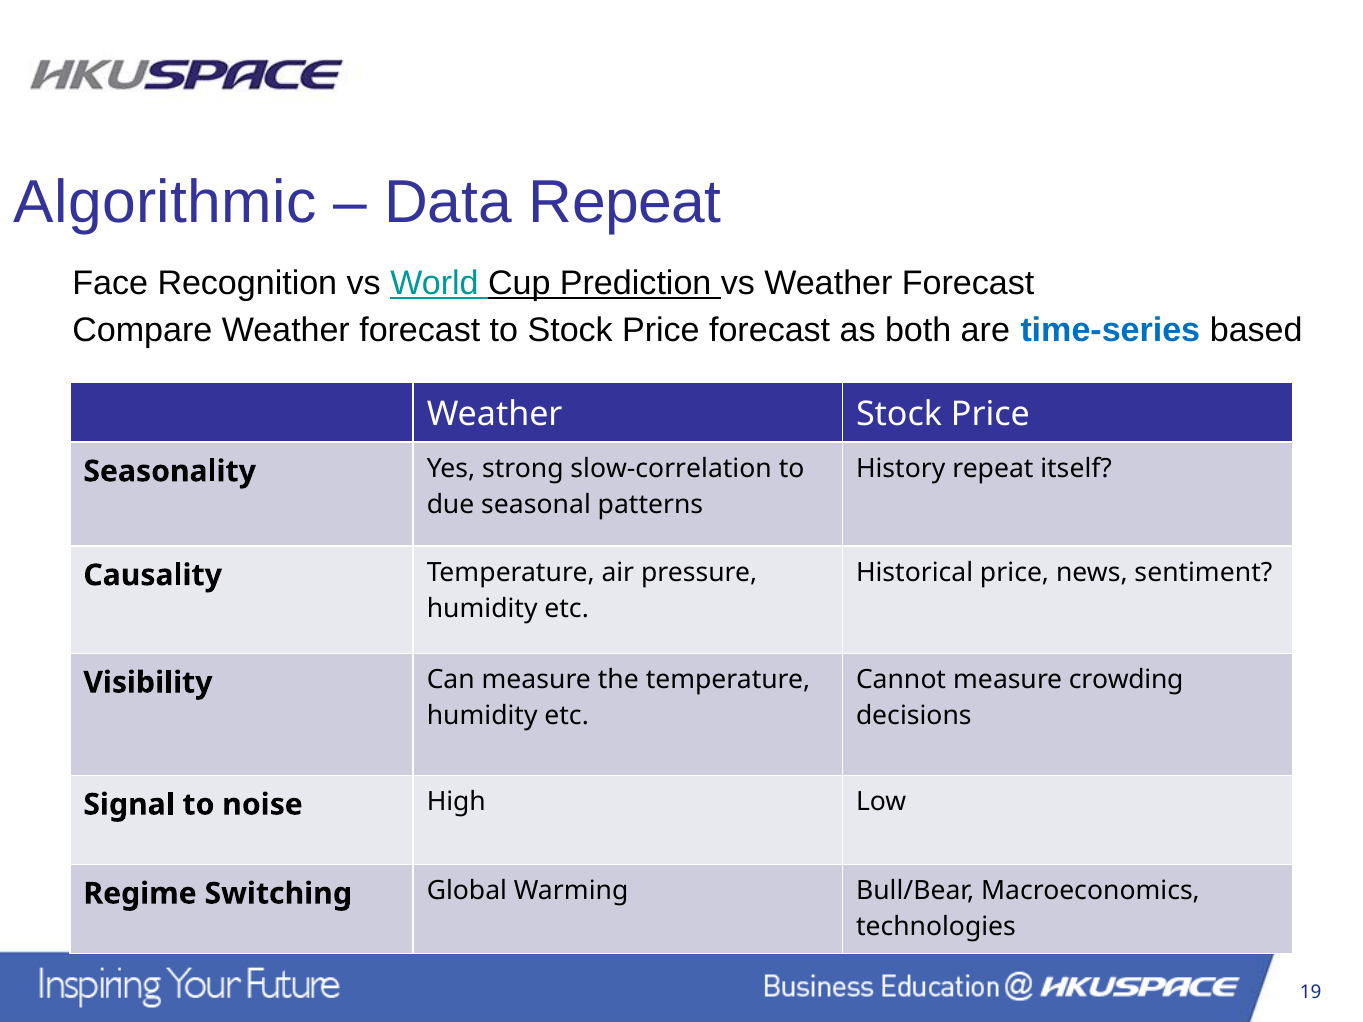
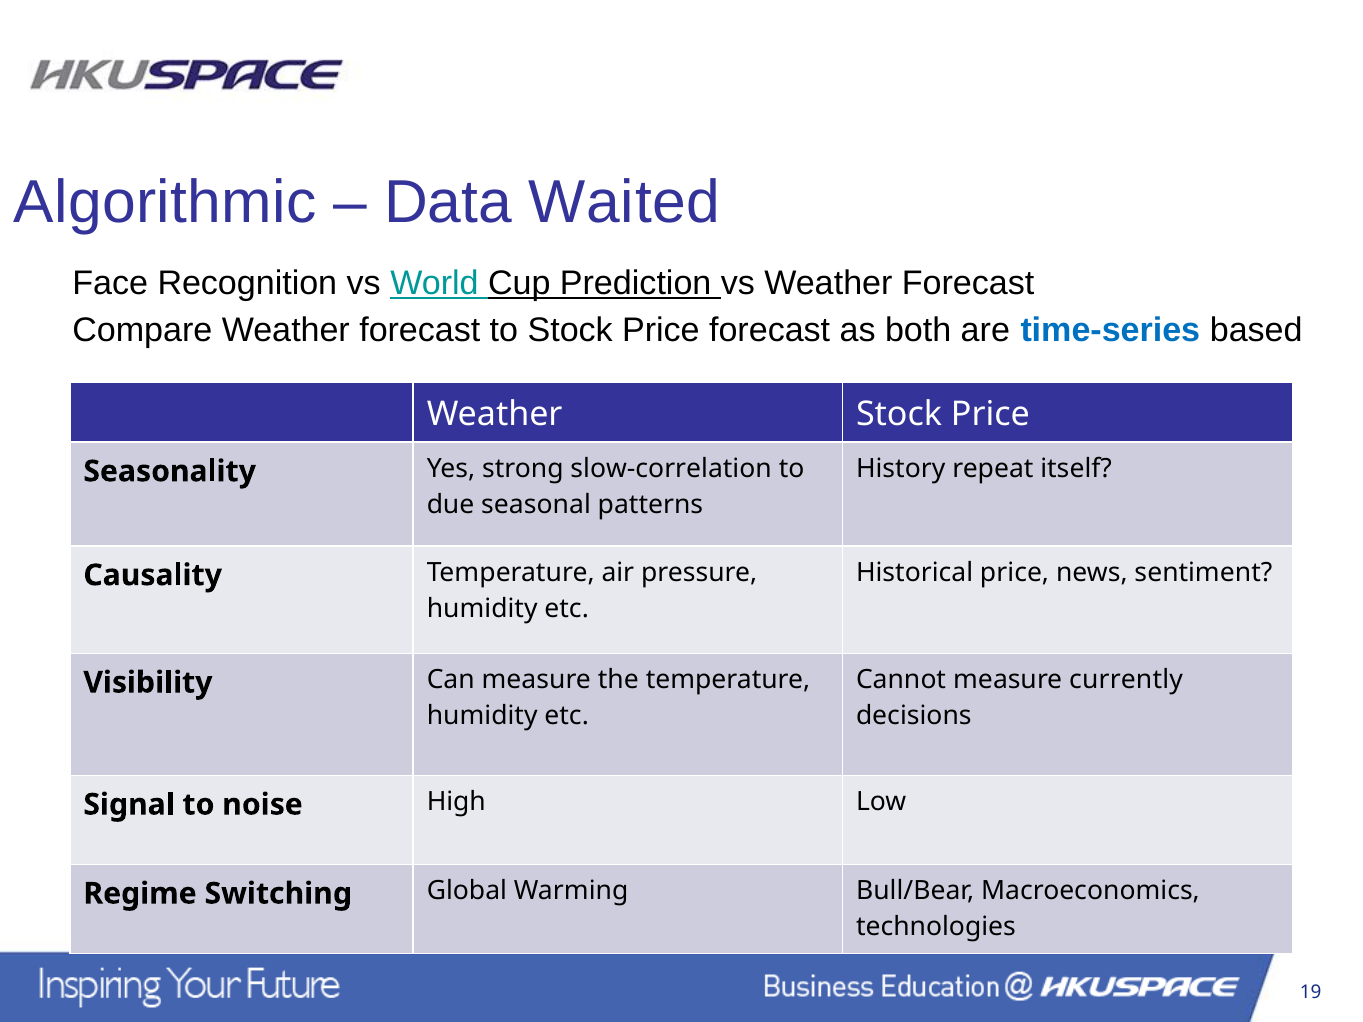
Data Repeat: Repeat -> Waited (625, 203)
crowding: crowding -> currently (1126, 680)
